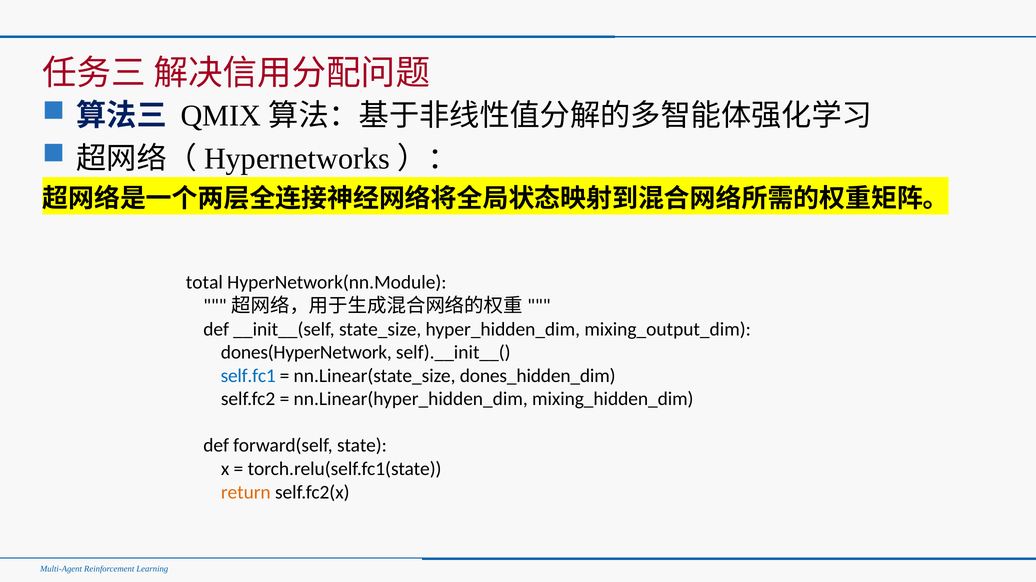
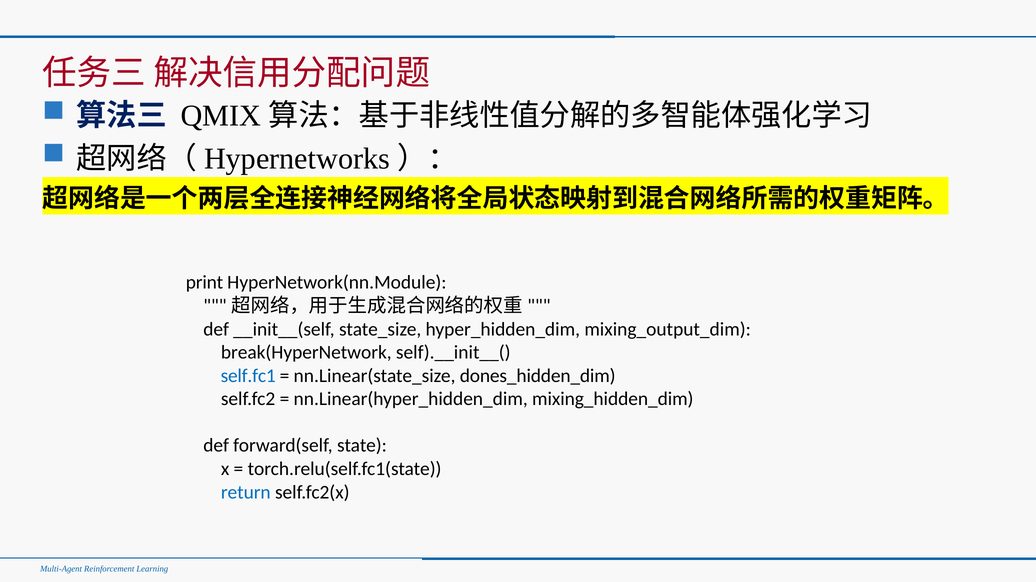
total: total -> print (204, 283)
dones(HyperNetwork: dones(HyperNetwork -> break(HyperNetwork (306, 353)
return colour: orange -> blue (246, 493)
